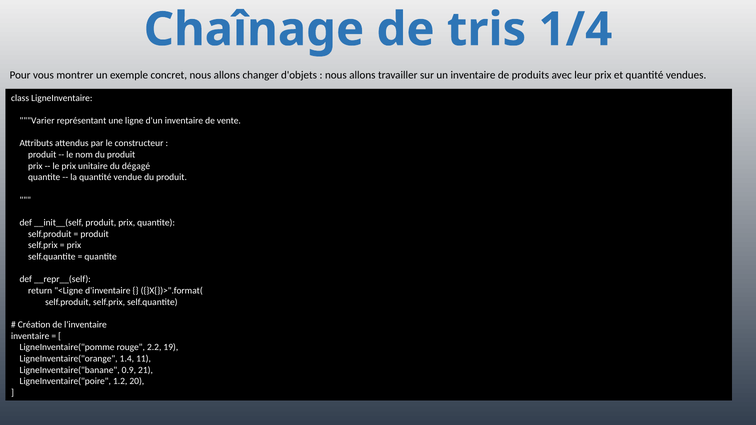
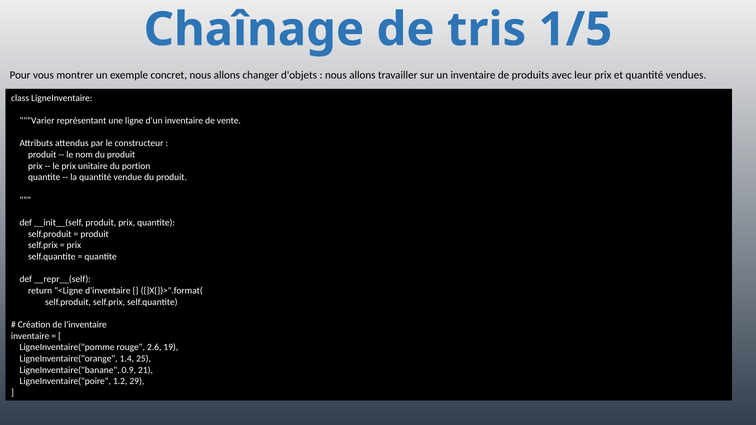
1/4: 1/4 -> 1/5 (575, 30)
dégagé: dégagé -> portion (136, 166)
2.2: 2.2 -> 2.6 (154, 347)
11: 11 -> 25 (144, 359)
20: 20 -> 29 (137, 382)
